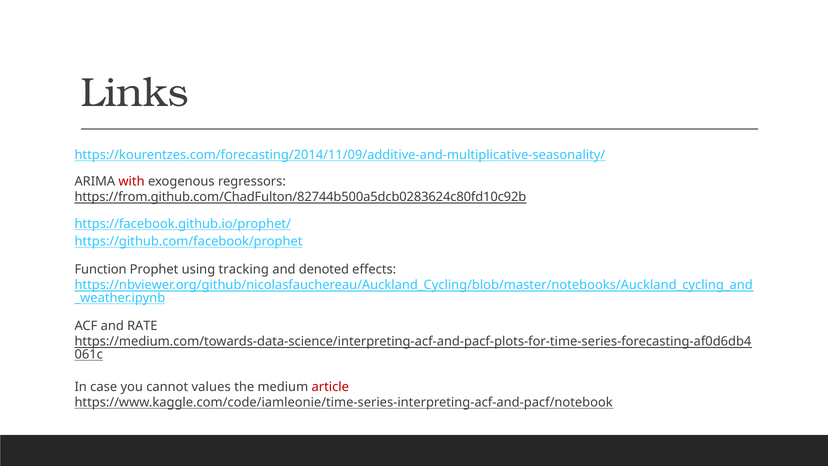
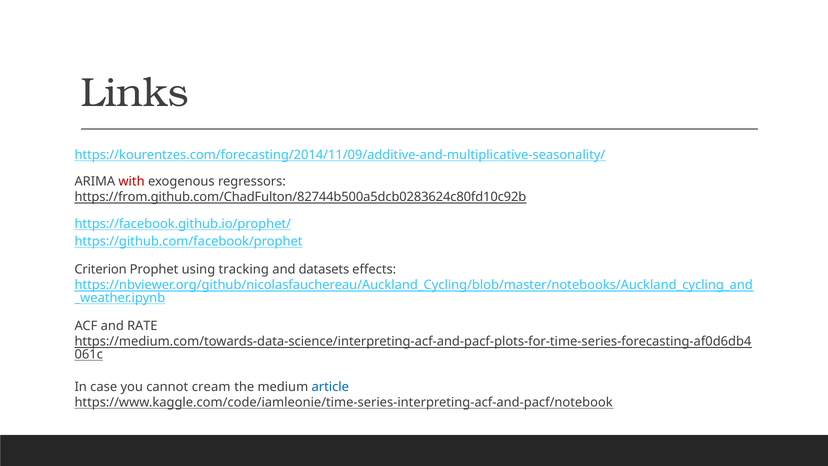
Function: Function -> Criterion (101, 270)
denoted: denoted -> datasets (324, 270)
values: values -> cream (211, 387)
article colour: red -> blue (330, 387)
